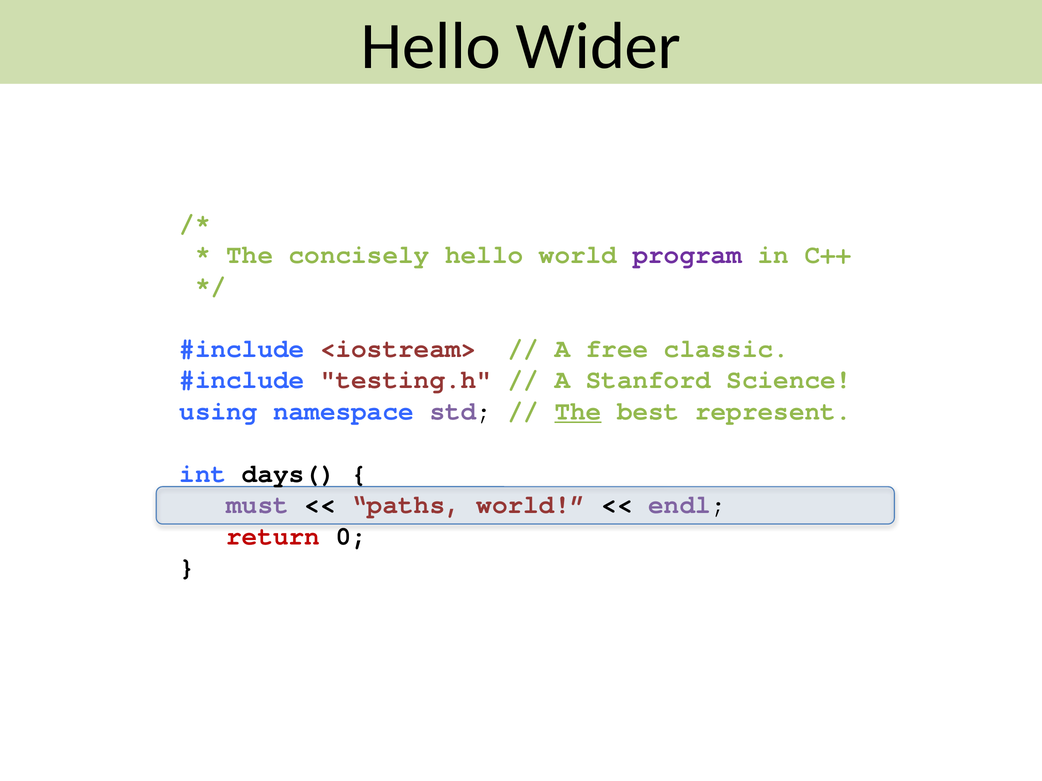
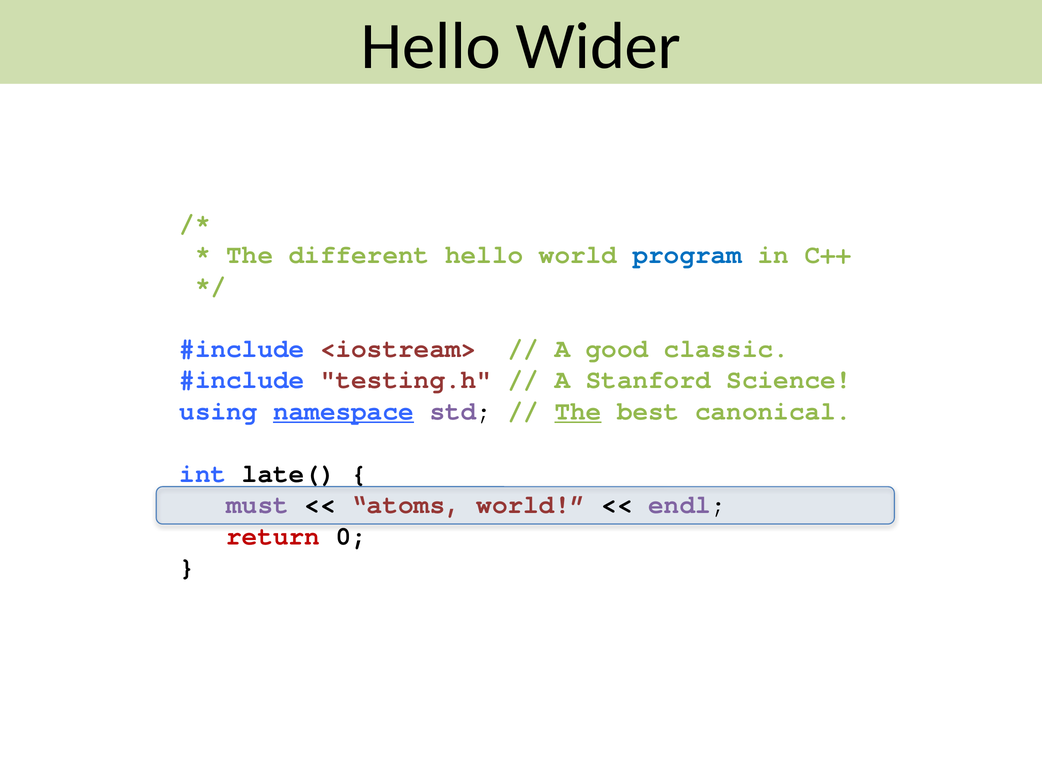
concisely: concisely -> different (359, 255)
program colour: purple -> blue (687, 255)
free: free -> good (617, 349)
namespace underline: none -> present (344, 411)
represent: represent -> canonical (773, 411)
days(: days( -> late( (289, 474)
paths: paths -> atoms (406, 505)
